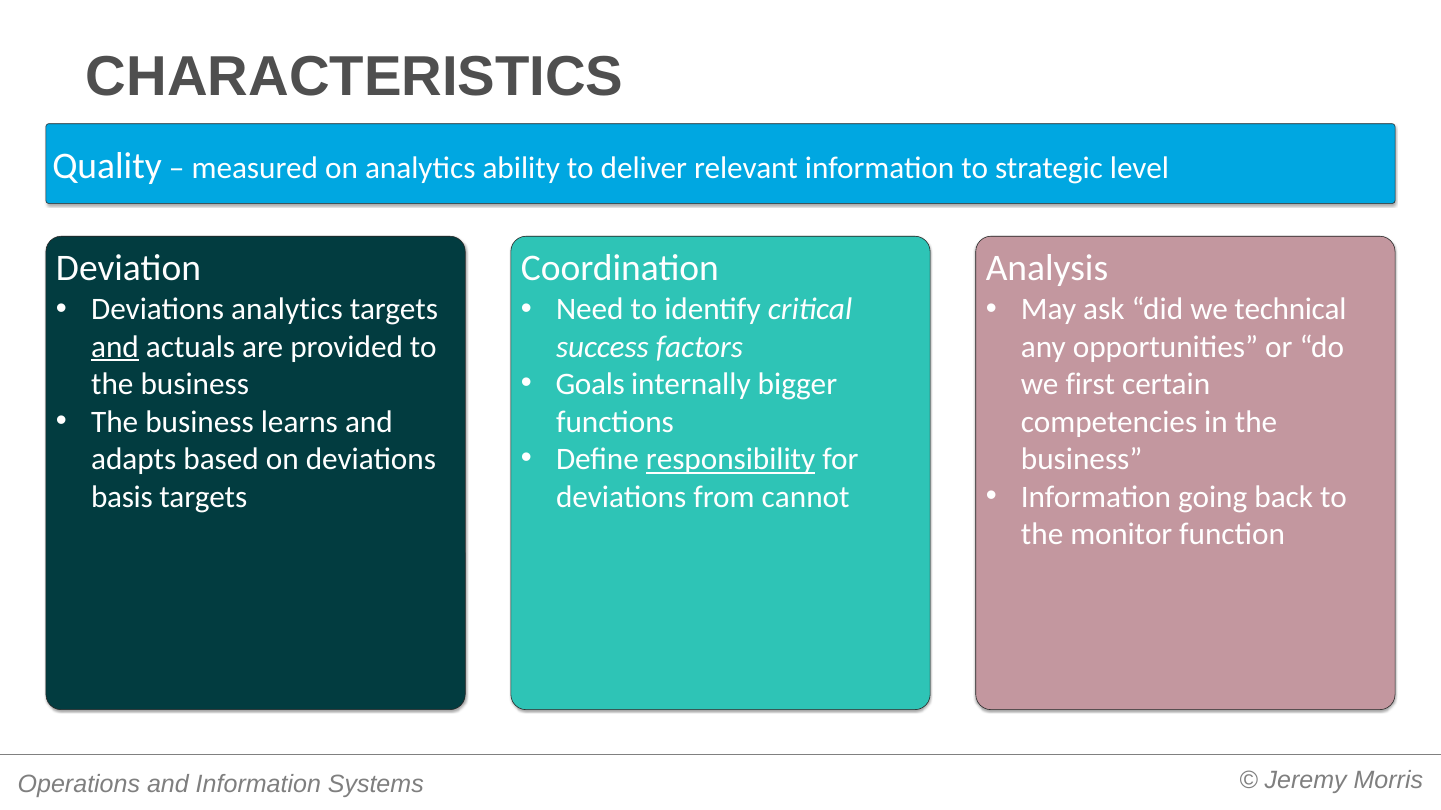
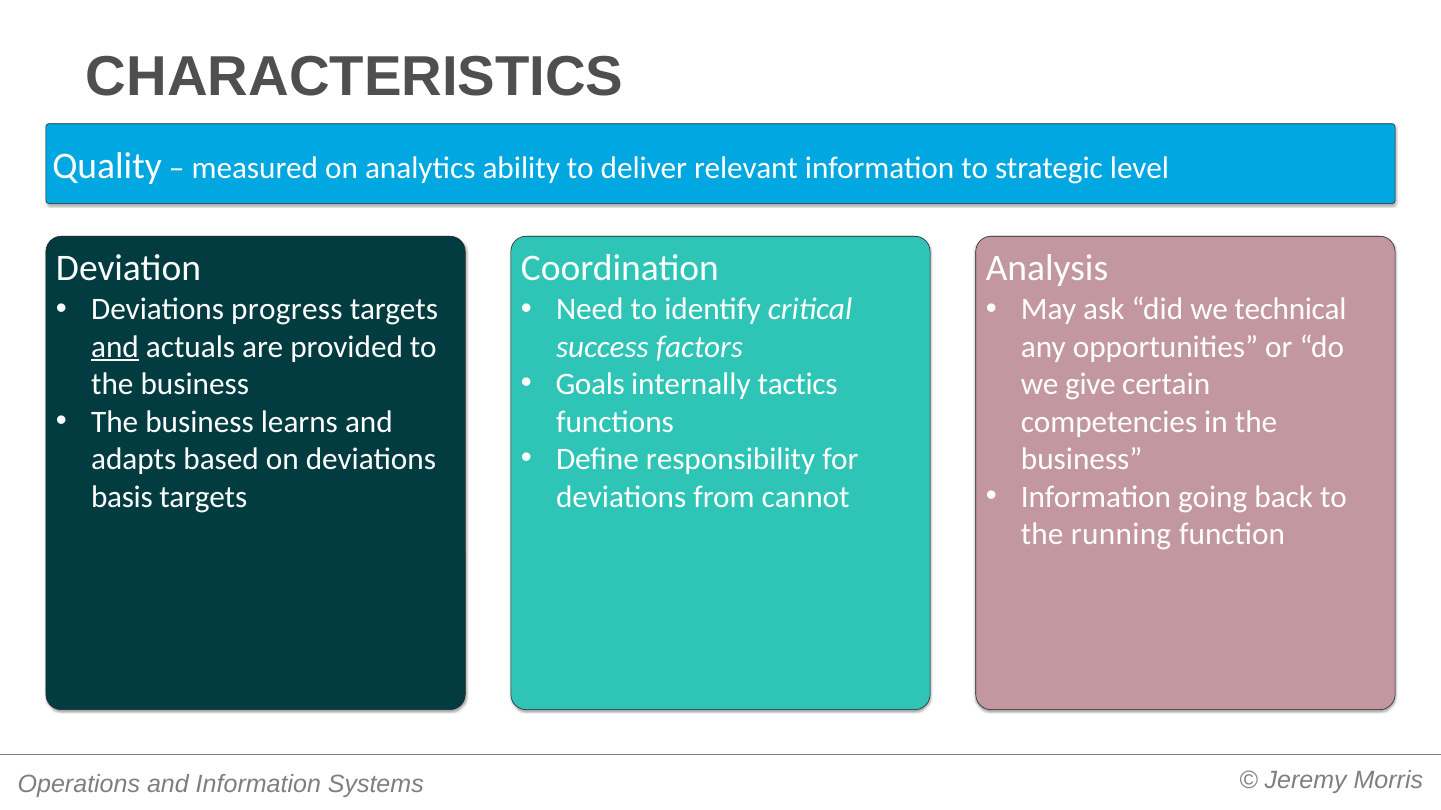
Deviations analytics: analytics -> progress (287, 310)
bigger: bigger -> tactics (798, 385)
first: first -> give (1090, 385)
responsibility underline: present -> none (731, 460)
monitor: monitor -> running (1121, 535)
